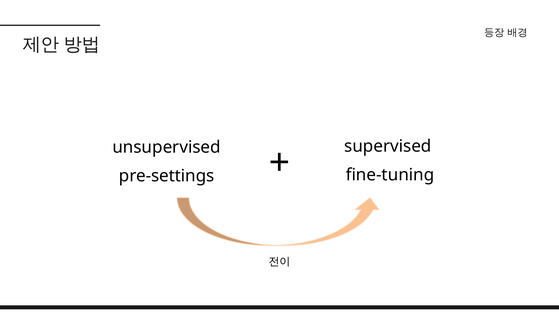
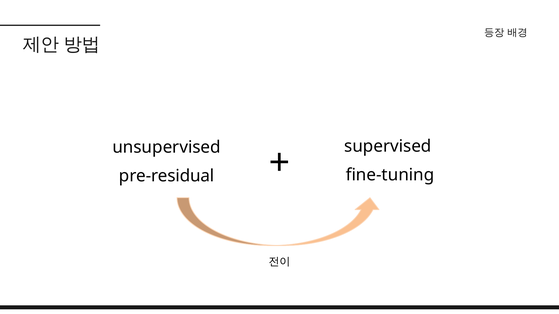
pre-settings: pre-settings -> pre-residual (167, 176)
